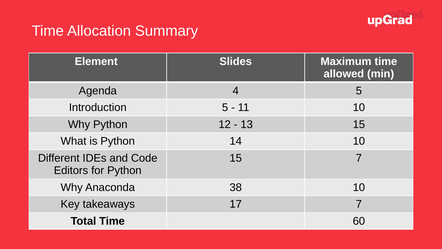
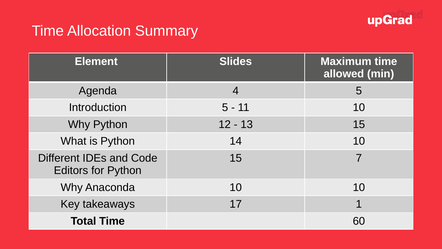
Anaconda 38: 38 -> 10 (236, 187)
17 7: 7 -> 1 (359, 204)
